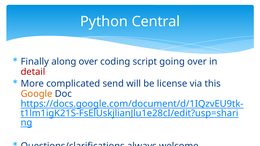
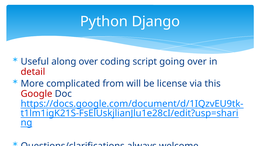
Central: Central -> Django (156, 22)
Finally: Finally -> Useful (35, 62)
send: send -> from (113, 84)
Google colour: orange -> red (36, 94)
